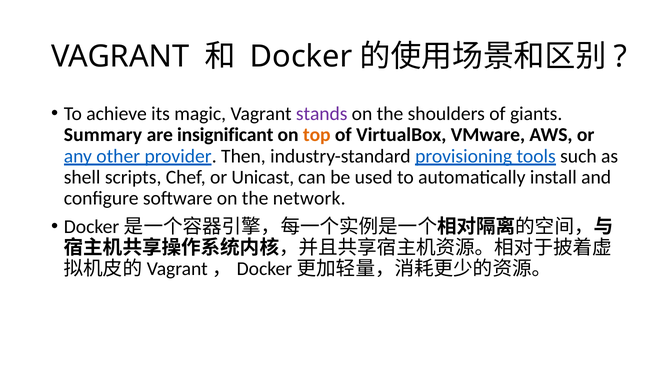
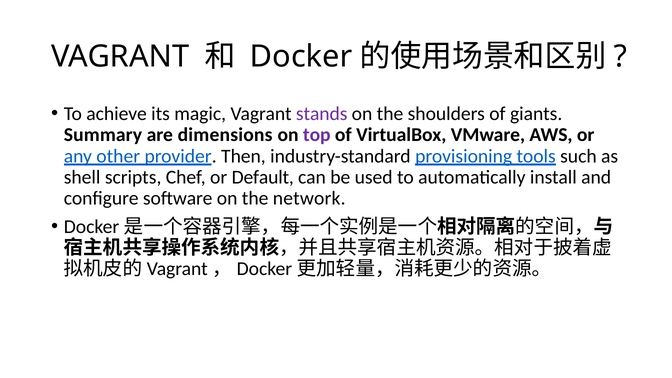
insignificant: insignificant -> dimensions (225, 135)
top colour: orange -> purple (317, 135)
Unicast: Unicast -> Default (263, 177)
